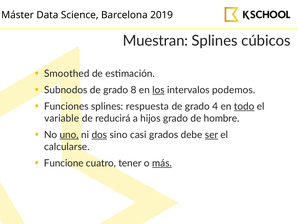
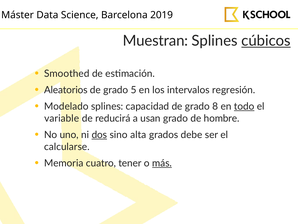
cúbicos underline: none -> present (266, 41)
Subnodos: Subnodos -> Aleatorios (66, 90)
8: 8 -> 5 (134, 90)
los underline: present -> none (158, 90)
podemos: podemos -> regresión (234, 90)
Funciones: Funciones -> Modelado (66, 106)
respuesta: respuesta -> capacidad (147, 106)
4: 4 -> 8 (215, 106)
hijos: hijos -> usan (150, 118)
uno underline: present -> none (69, 135)
casi: casi -> alta (138, 135)
ser underline: present -> none (212, 135)
Funcione: Funcione -> Memoria (64, 163)
